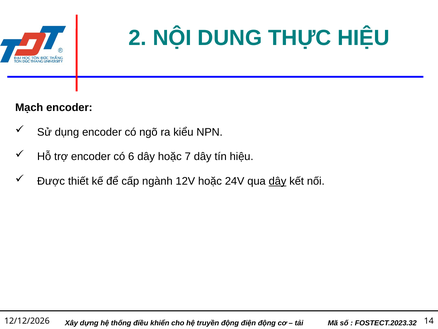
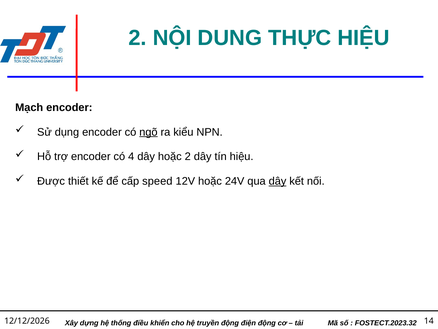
ngõ underline: none -> present (148, 132)
6: 6 -> 4 (131, 156)
hoặc 7: 7 -> 2 (188, 156)
ngành: ngành -> speed (157, 181)
